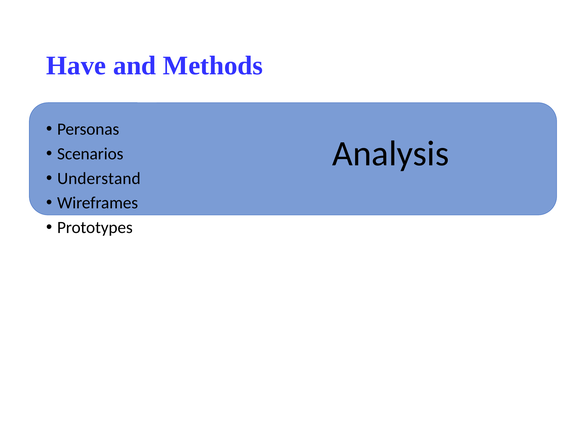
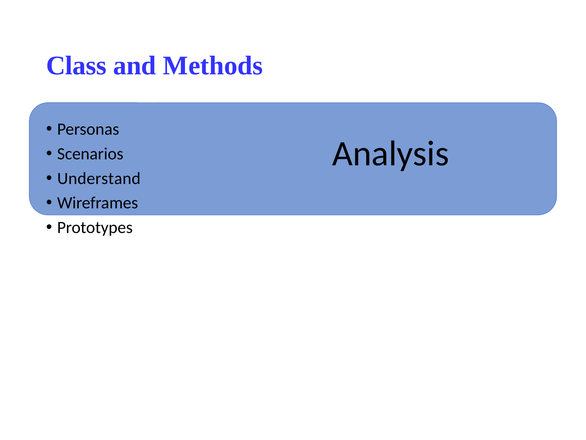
Have: Have -> Class (76, 66)
